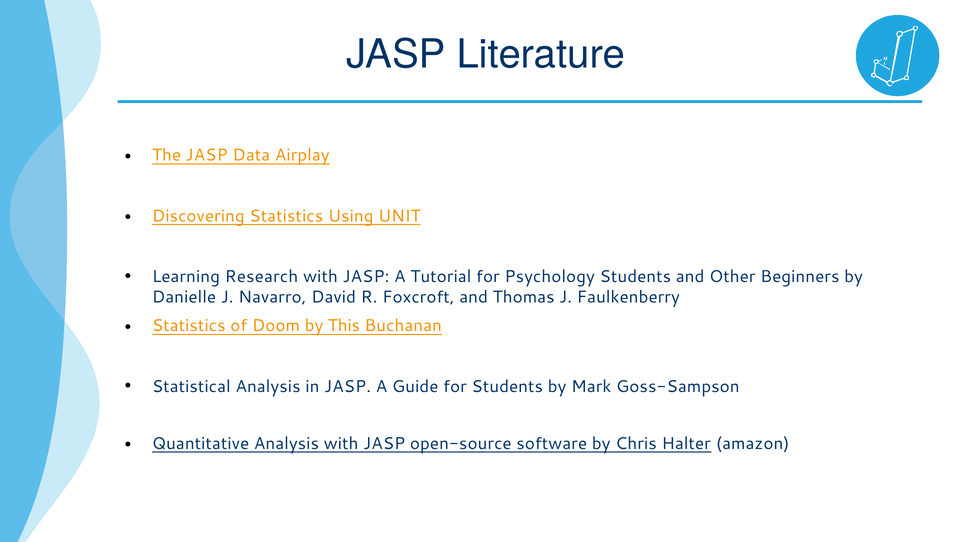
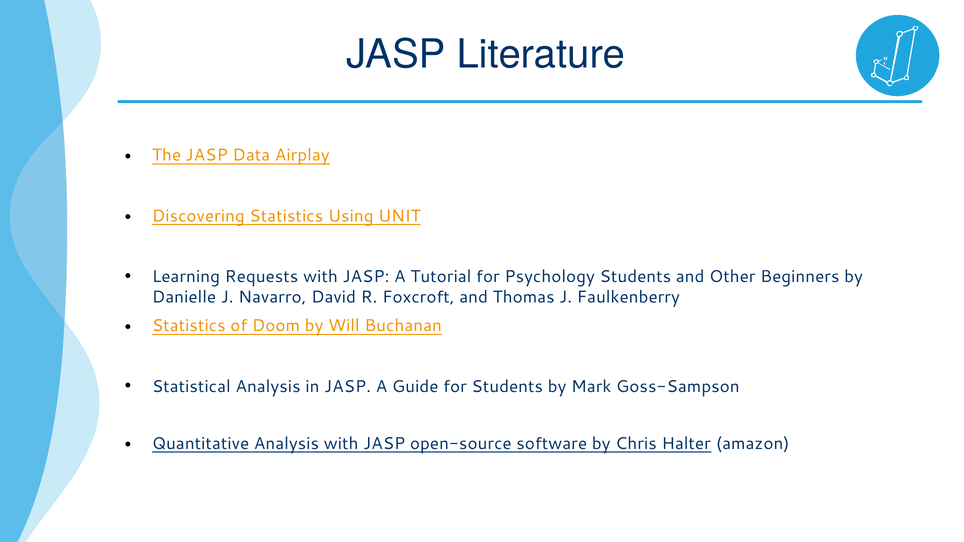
Research: Research -> Requests (261, 277)
This: This -> Will (344, 326)
